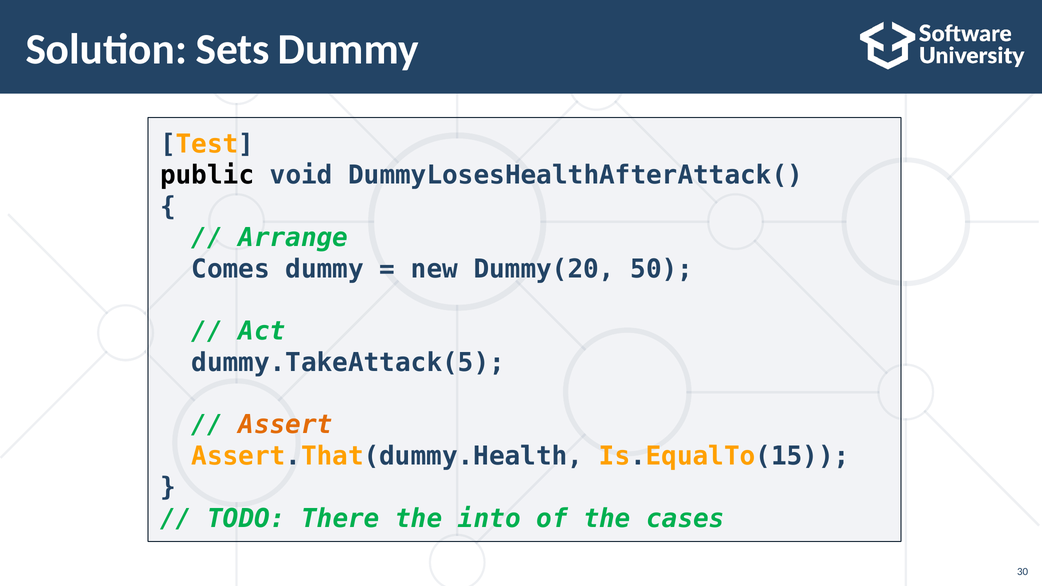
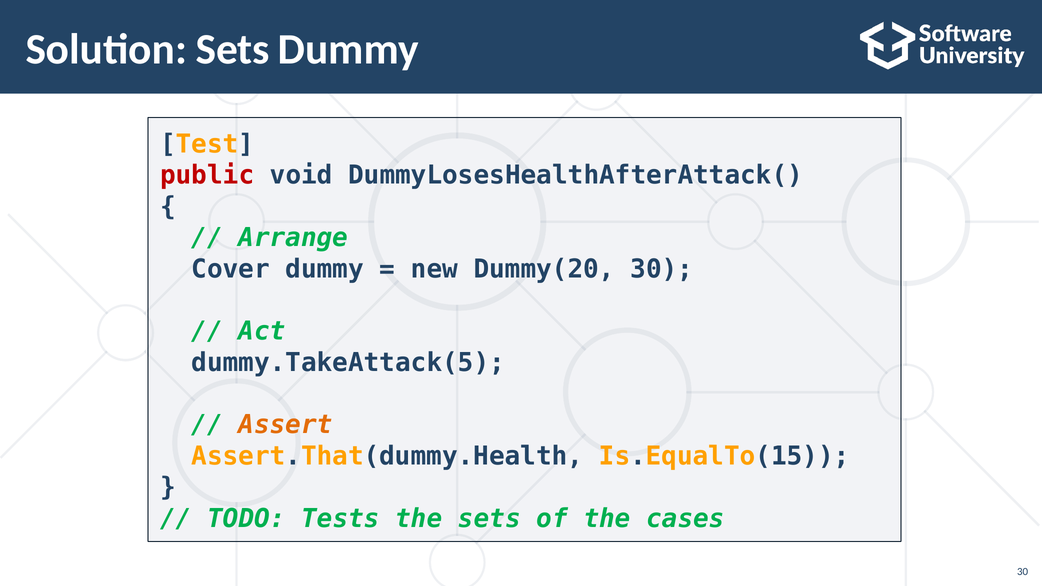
public colour: black -> red (207, 175)
Comes: Comes -> Cover (231, 269)
Dummy(20 50: 50 -> 30 (662, 269)
There: There -> Tests (340, 519)
the into: into -> sets (489, 519)
